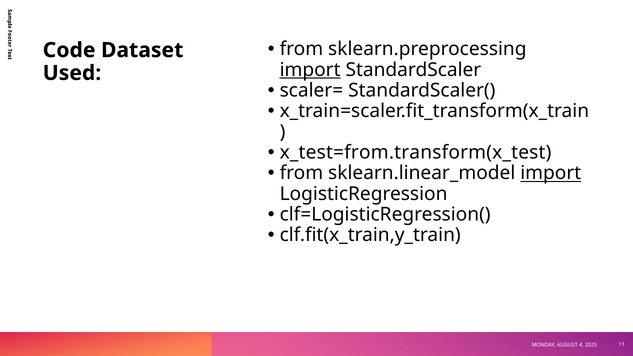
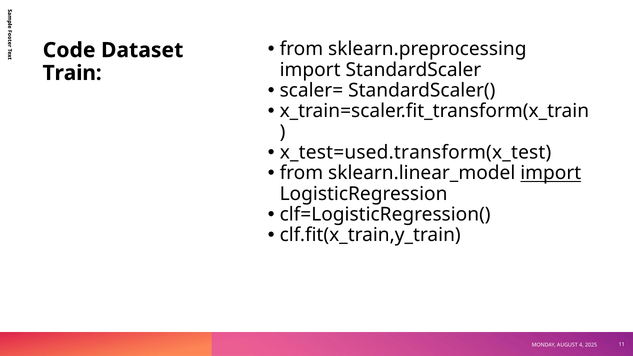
import underline: present -> none (310, 70)
Used: Used -> Train (72, 73)
x_test=from.transform(x_test: x_test=from.transform(x_test -> x_test=used.transform(x_test (416, 153)
